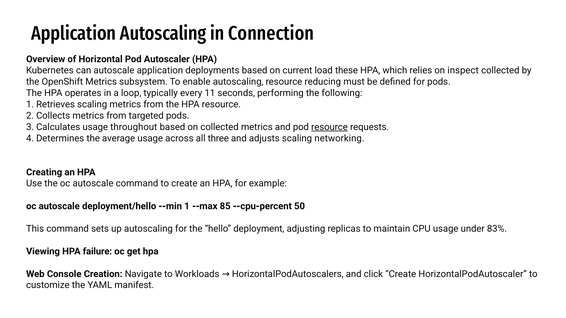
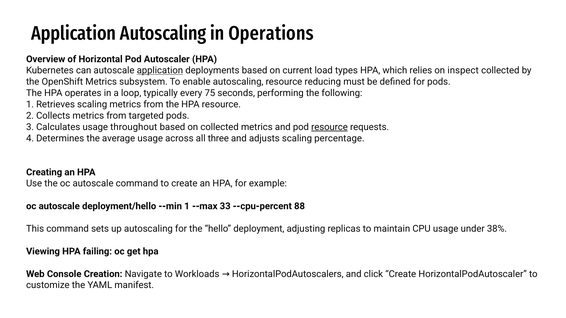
Connection: Connection -> Operations (271, 33)
application underline: none -> present (160, 70)
these: these -> types (346, 70)
11: 11 -> 75 (210, 93)
networking: networking -> percentage (339, 138)
85: 85 -> 33 (225, 206)
50: 50 -> 88 (300, 206)
83%: 83% -> 38% (497, 229)
failure: failure -> failing (97, 252)
